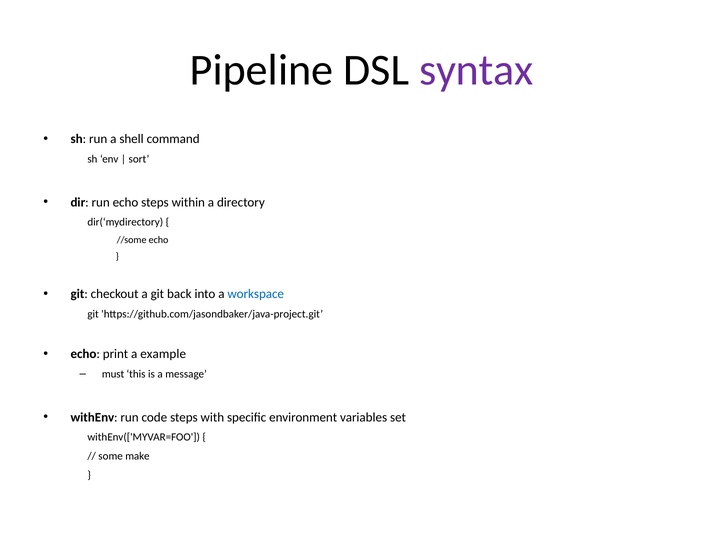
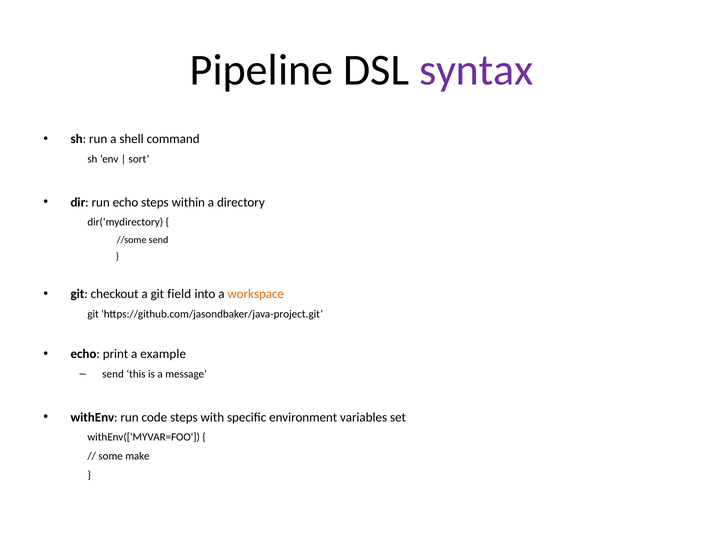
//some echo: echo -> send (159, 239)
back: back -> field (179, 294)
workspace colour: blue -> orange (256, 294)
must: must -> send (113, 374)
